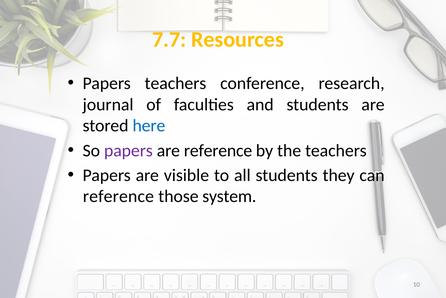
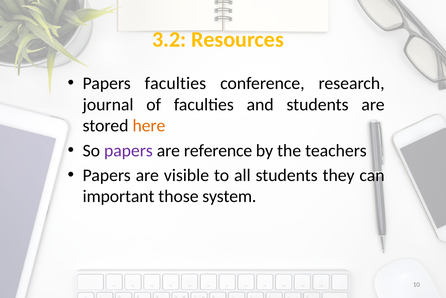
7.7: 7.7 -> 3.2 (169, 40)
Papers teachers: teachers -> faculties (175, 84)
here colour: blue -> orange (149, 126)
reference: reference -> important (119, 197)
